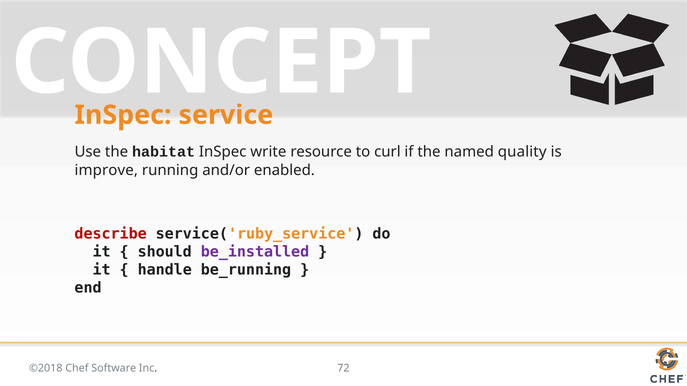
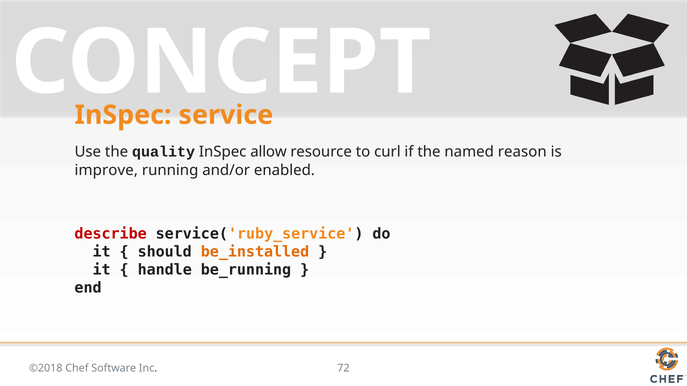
habitat: habitat -> quality (164, 152)
write: write -> allow (269, 152)
quality: quality -> reason (522, 152)
be_installed colour: purple -> orange (255, 252)
